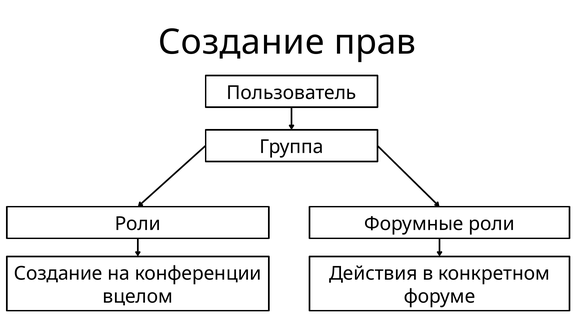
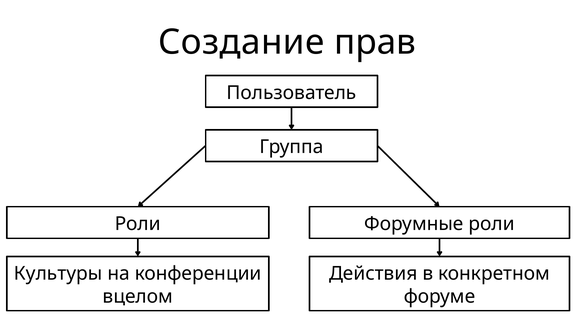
Создание: Создание -> Культуры (58, 273)
